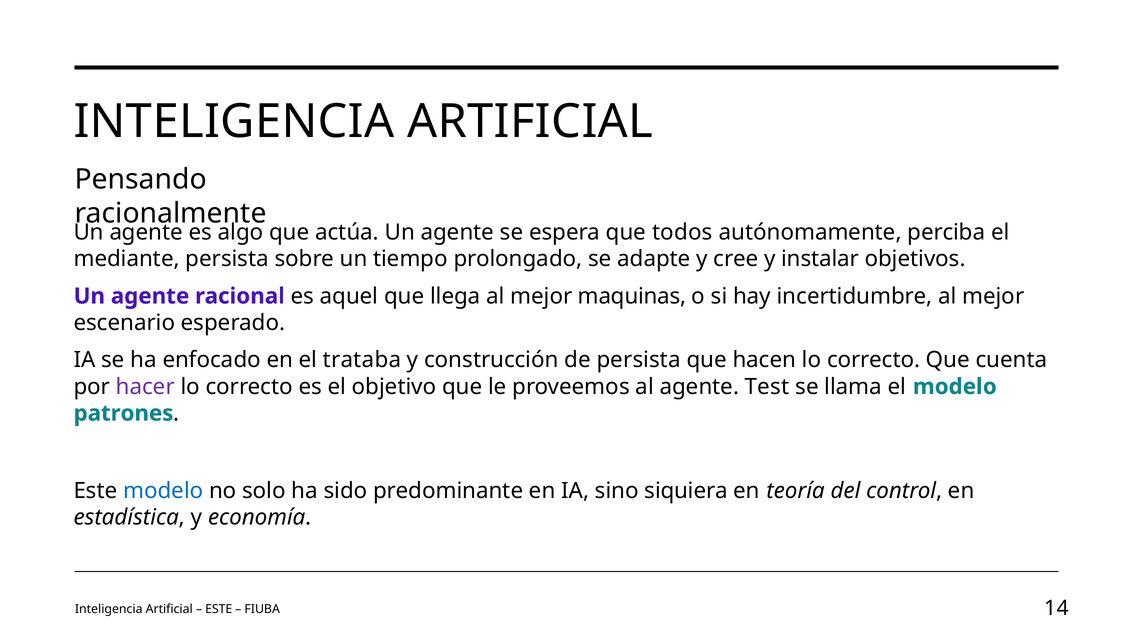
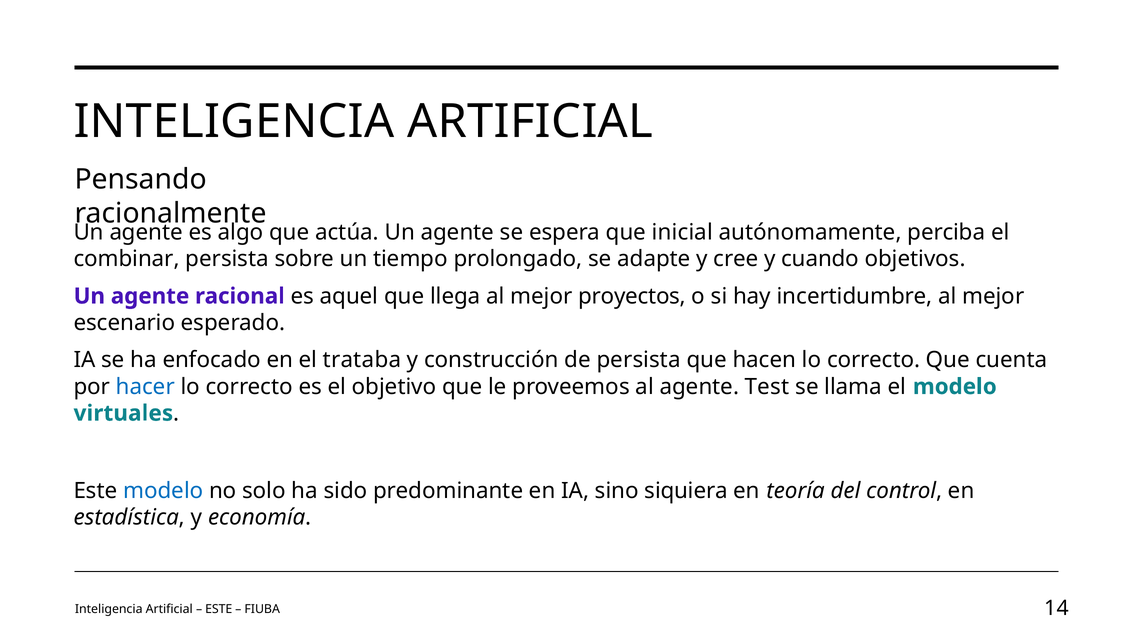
todos: todos -> inicial (682, 232)
mediante: mediante -> combinar (127, 259)
instalar: instalar -> cuando (820, 259)
maquinas: maquinas -> proyectos (632, 296)
hacer colour: purple -> blue (145, 386)
patrones: patrones -> virtuales (123, 413)
